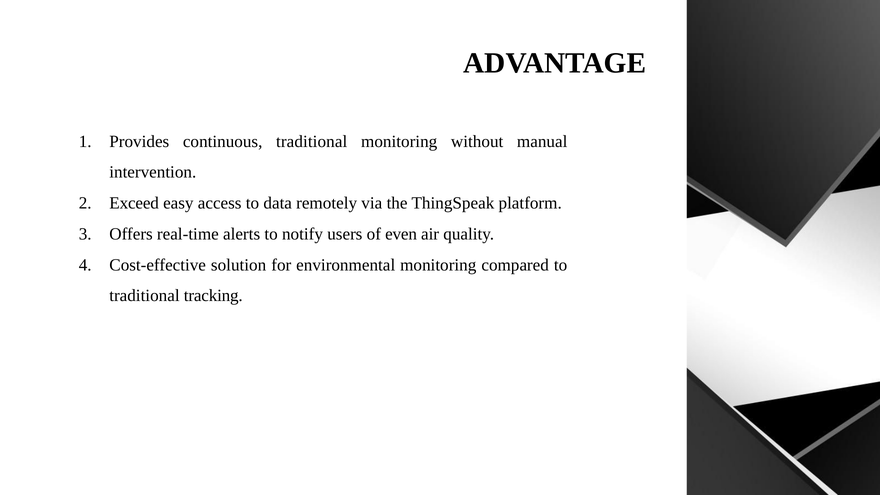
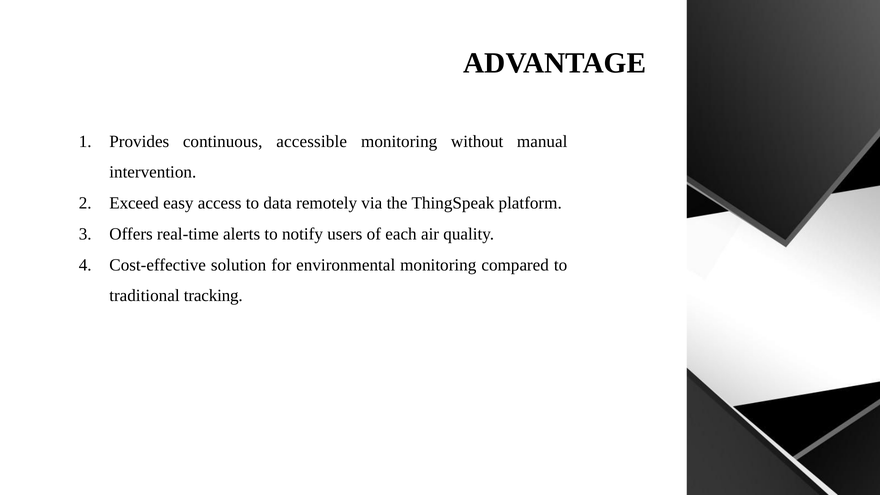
continuous traditional: traditional -> accessible (312, 141)
even: even -> each (401, 234)
